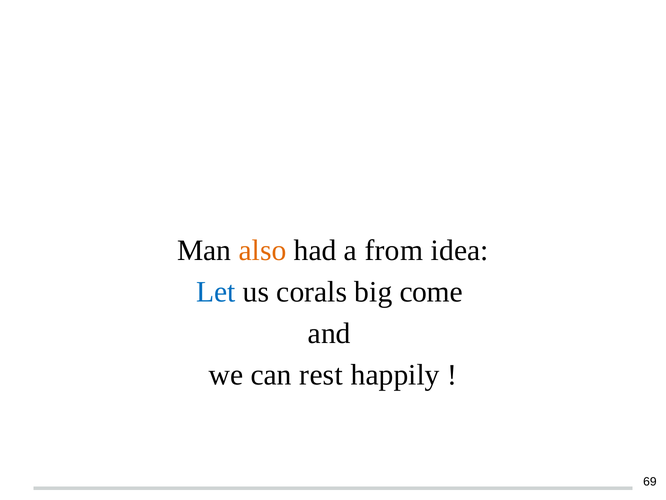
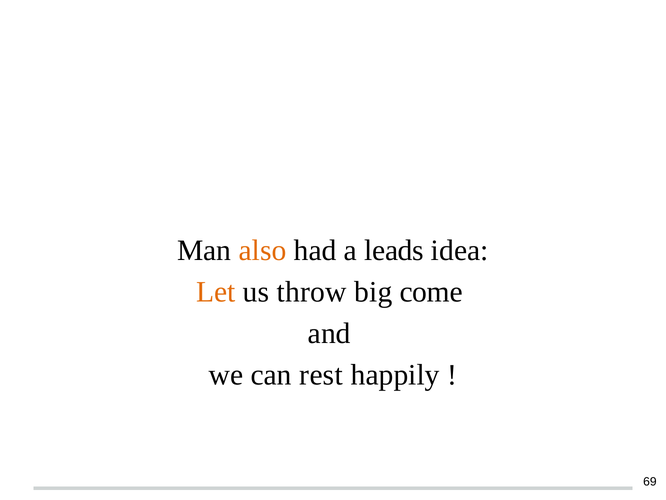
from: from -> leads (394, 250)
Let colour: blue -> orange (216, 292)
corals: corals -> throw (312, 292)
